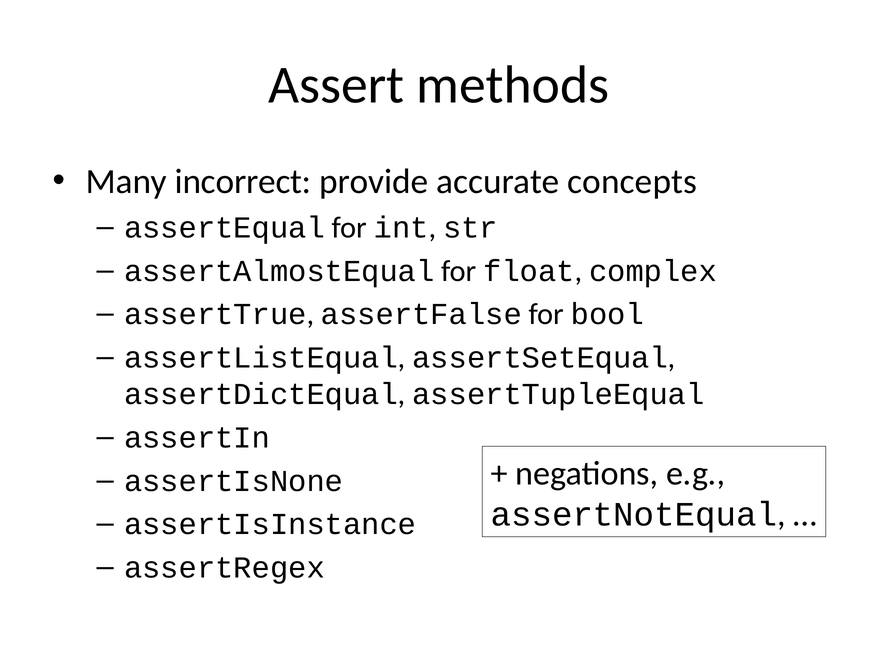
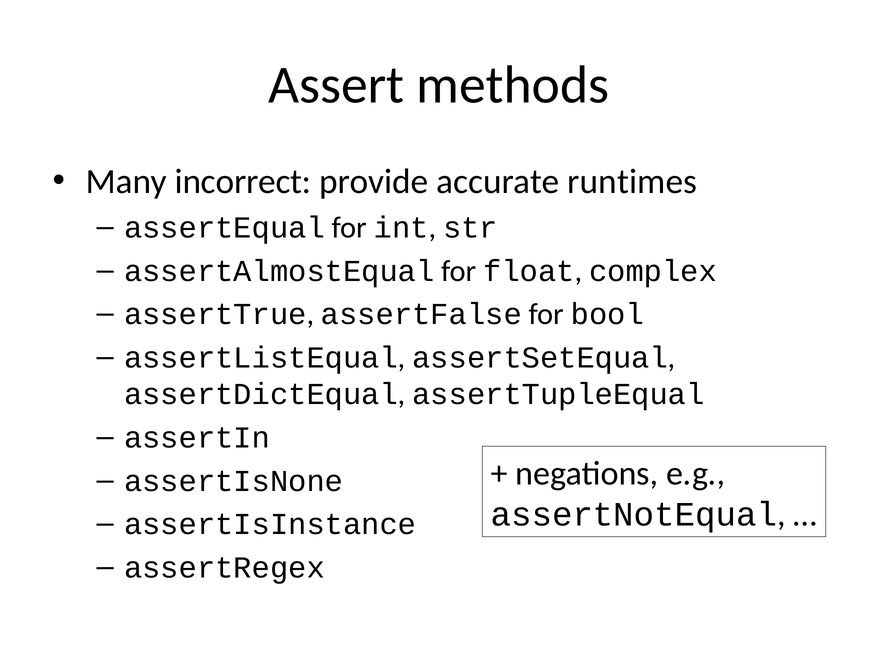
concepts: concepts -> runtimes (632, 182)
